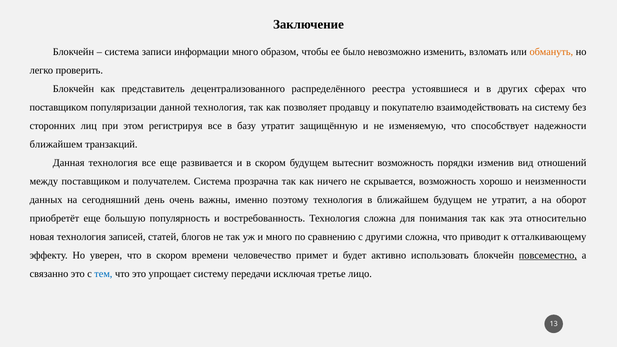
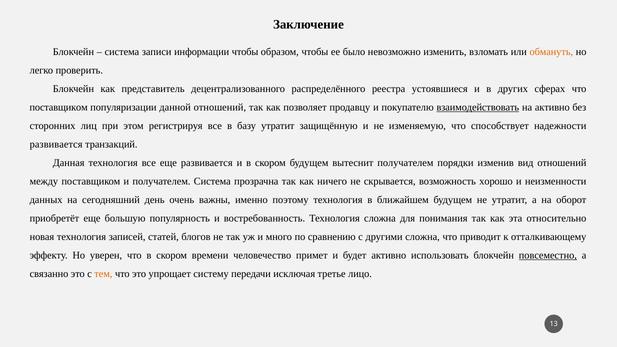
информации много: много -> чтобы (245, 52)
данной технология: технология -> отношений (220, 107)
взаимодействовать underline: none -> present (478, 107)
на систему: систему -> активно (552, 107)
ближайшем: ближайшем -> развивается (56, 144)
вытеснит возможность: возможность -> получателем (405, 163)
тем colour: blue -> orange (103, 274)
